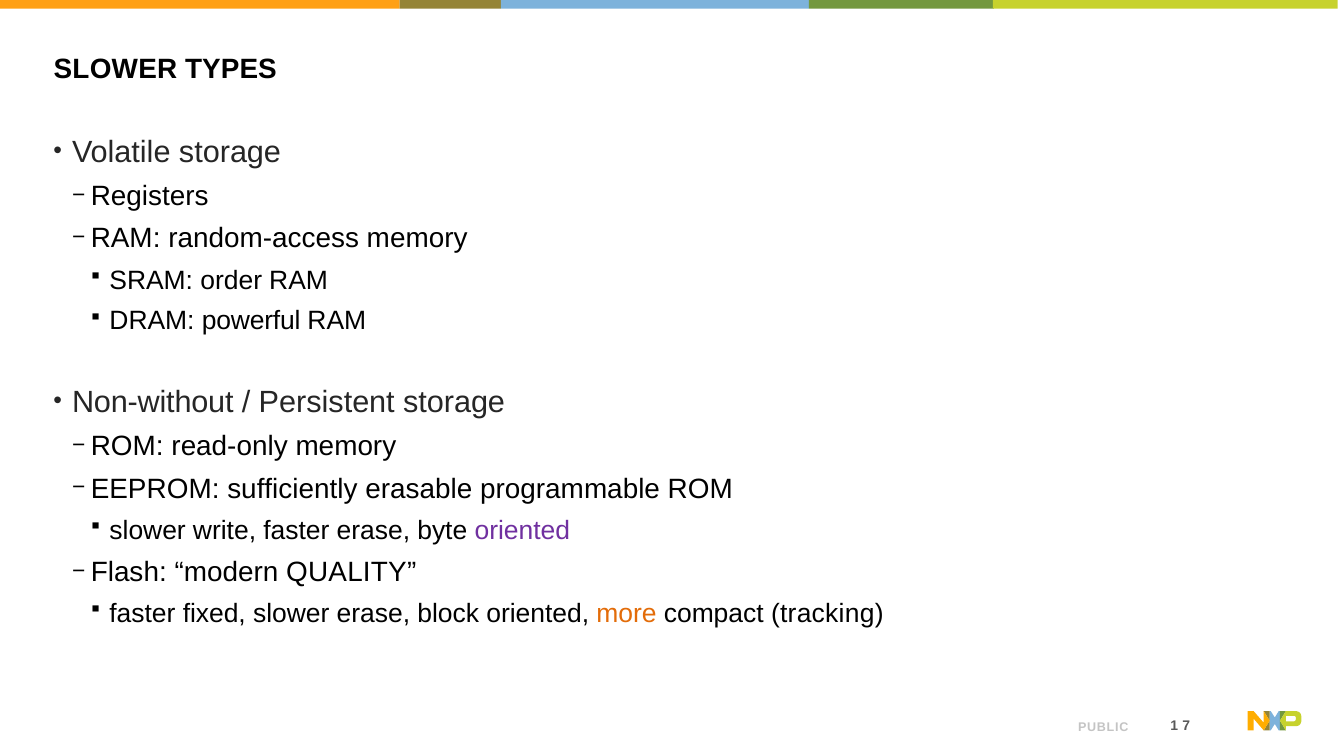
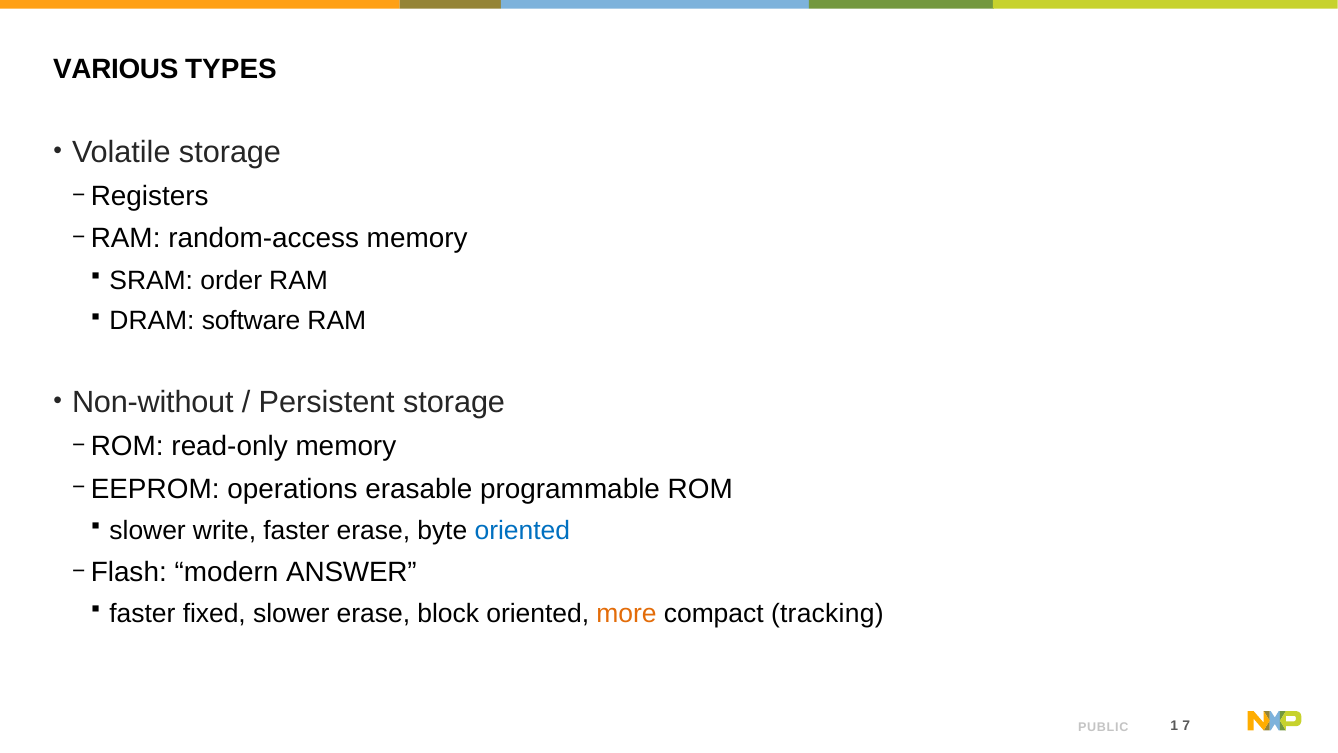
SLOWER: SLOWER -> VARIOUS (116, 69)
powerful: powerful -> software (251, 321)
sufficiently: sufficiently -> operations (292, 489)
oriented colour: purple -> blue (522, 530)
QUALITY: QUALITY -> ANSWER (351, 572)
